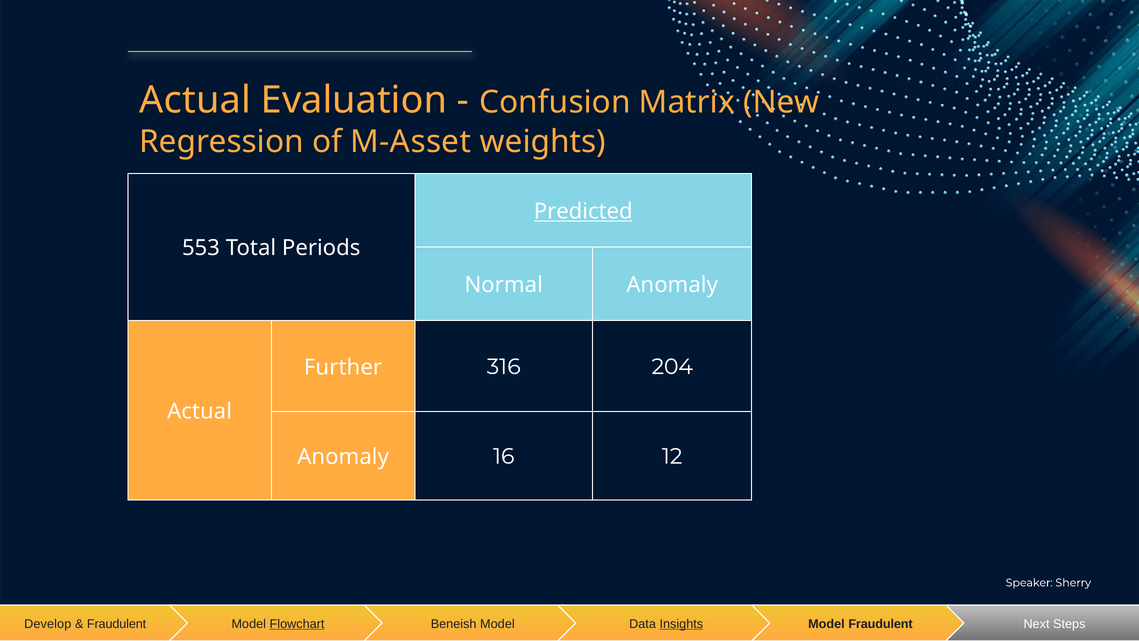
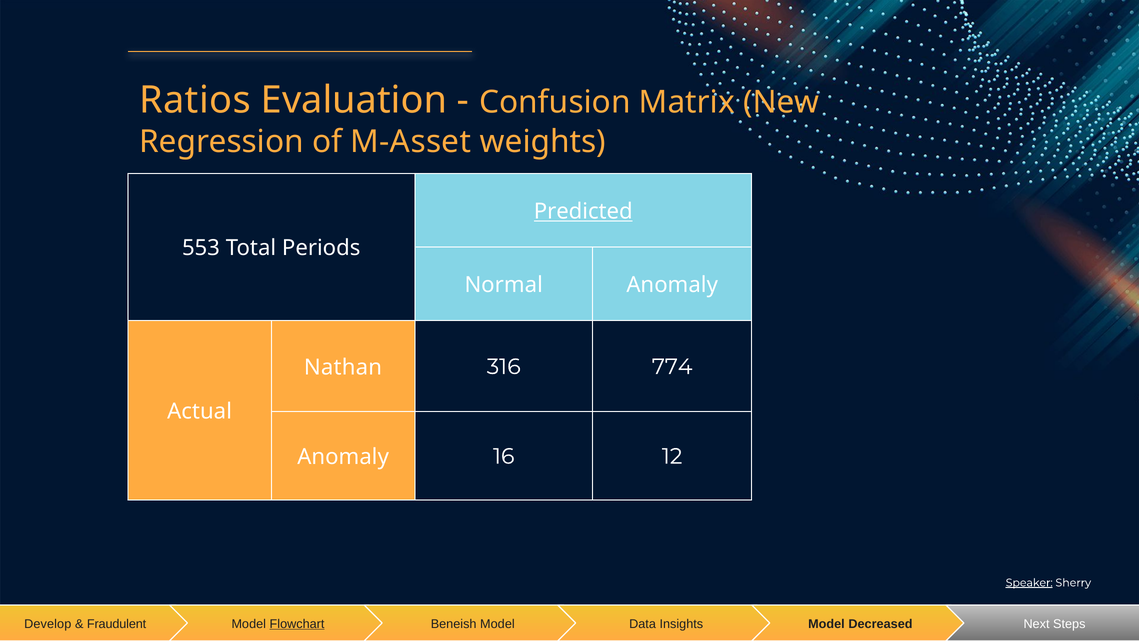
Actual: Actual -> Ratios (195, 100)
Further: Further -> Nathan (343, 367)
204: 204 -> 774 (672, 367)
Speaker underline: none -> present (1029, 582)
Insights underline: present -> none (681, 624)
Model Fraudulent: Fraudulent -> Decreased (880, 624)
